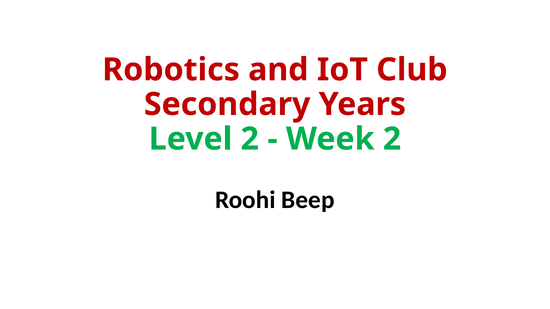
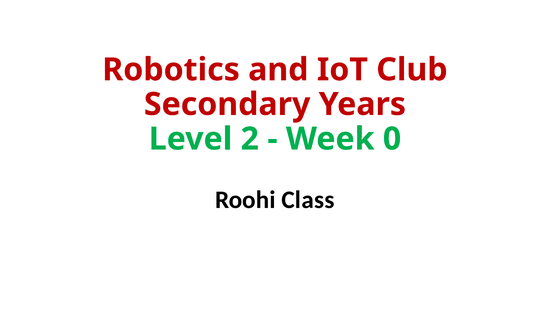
Week 2: 2 -> 0 (392, 139)
Beep: Beep -> Class (308, 200)
